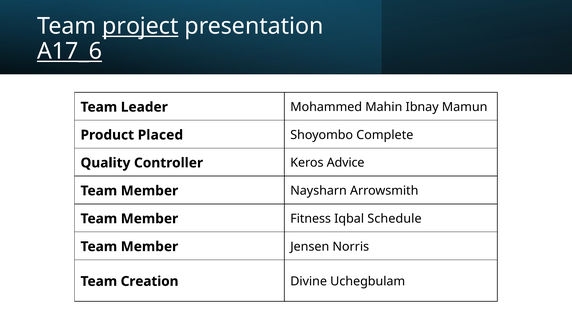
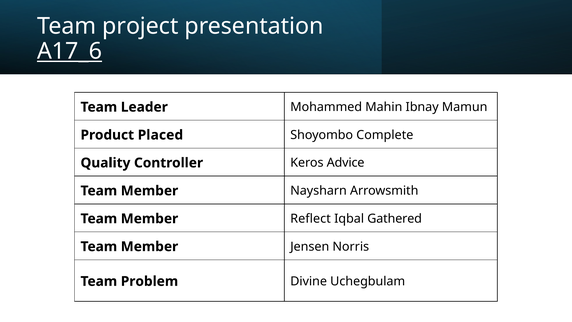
project underline: present -> none (140, 26)
Fitness: Fitness -> Reflect (311, 218)
Schedule: Schedule -> Gathered (395, 218)
Creation: Creation -> Problem (149, 281)
